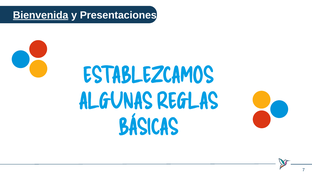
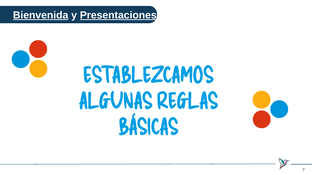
Presentaciones underline: none -> present (118, 15)
